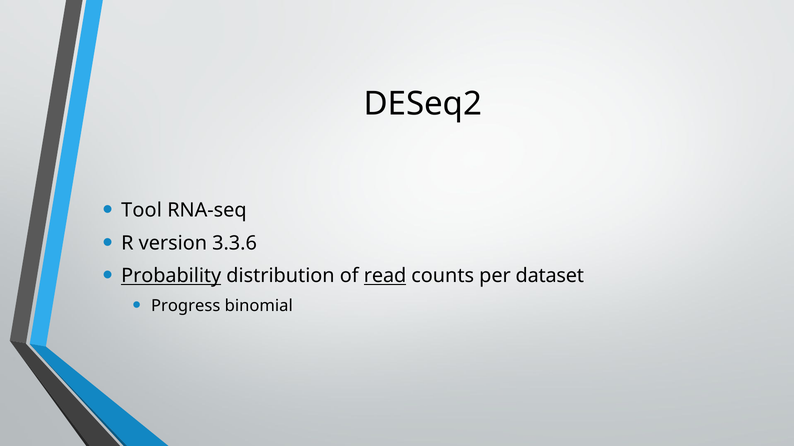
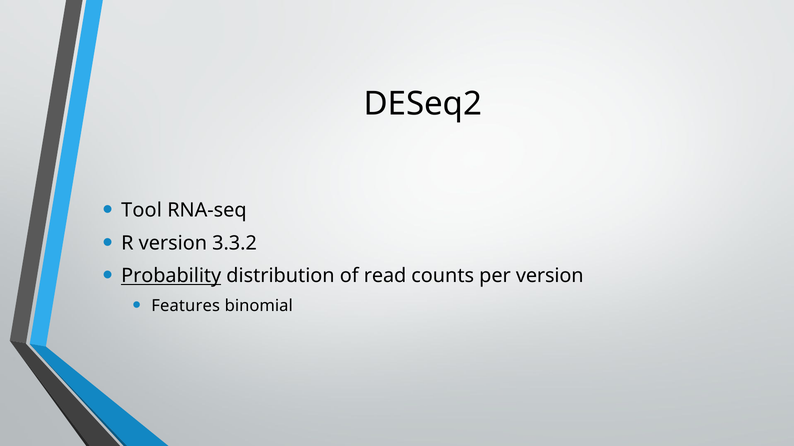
3.3.6: 3.3.6 -> 3.3.2 (235, 243)
read underline: present -> none (385, 276)
per dataset: dataset -> version (550, 276)
Progress: Progress -> Features (186, 306)
